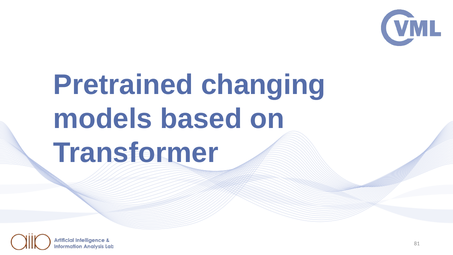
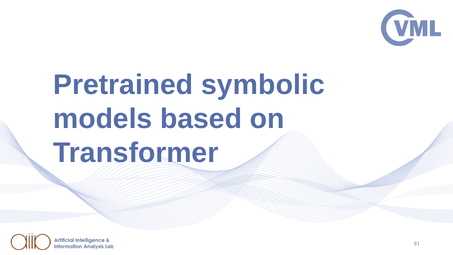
changing: changing -> symbolic (263, 85)
